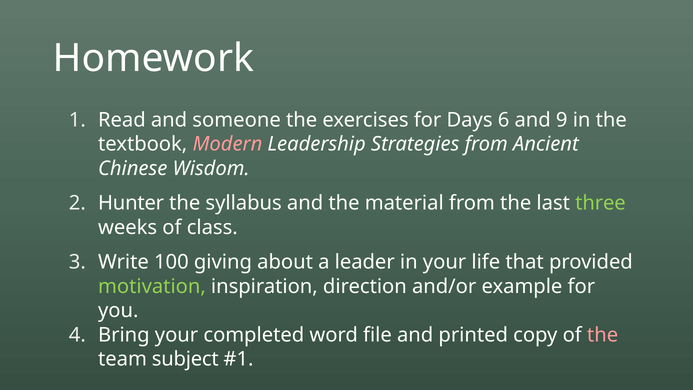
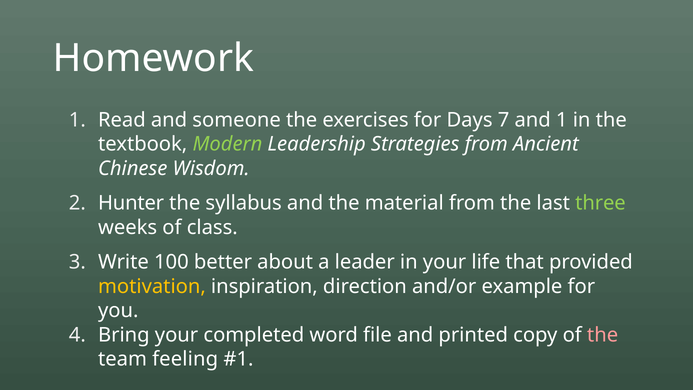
6: 6 -> 7 (504, 120)
and 9: 9 -> 1 (562, 120)
Modern colour: pink -> light green (227, 144)
giving: giving -> better (223, 262)
motivation colour: light green -> yellow (152, 286)
subject: subject -> feeling (185, 359)
